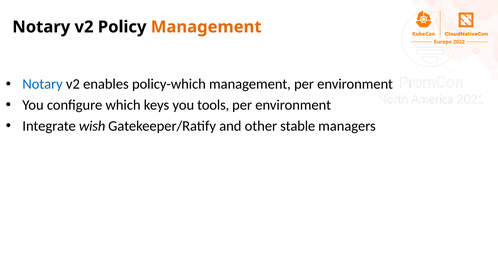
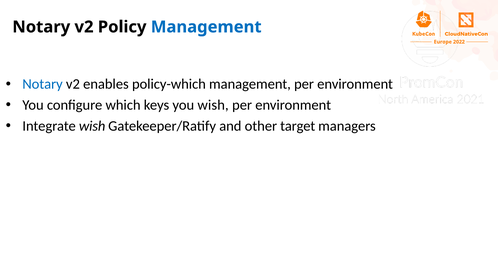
Management colour: orange -> blue (206, 27)
you tools: tools -> wish (213, 105)
stable: stable -> target (298, 126)
